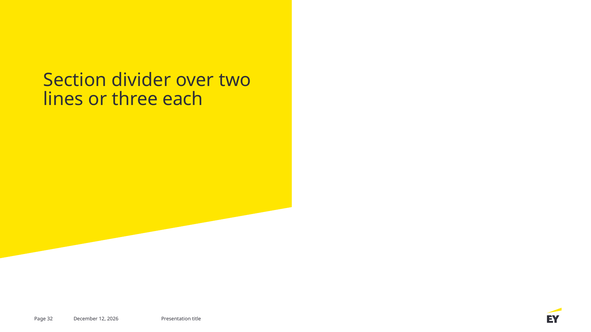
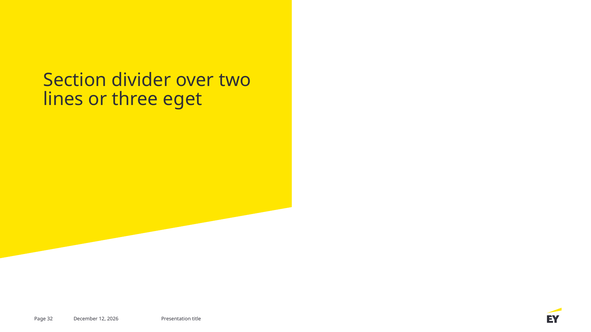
each: each -> eget (183, 99)
